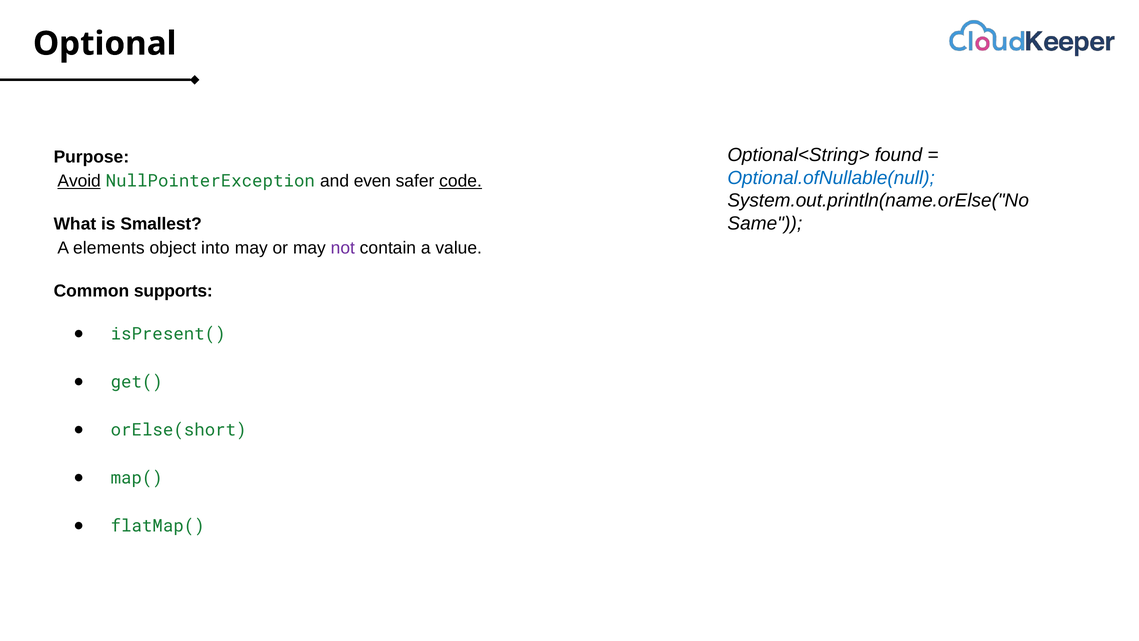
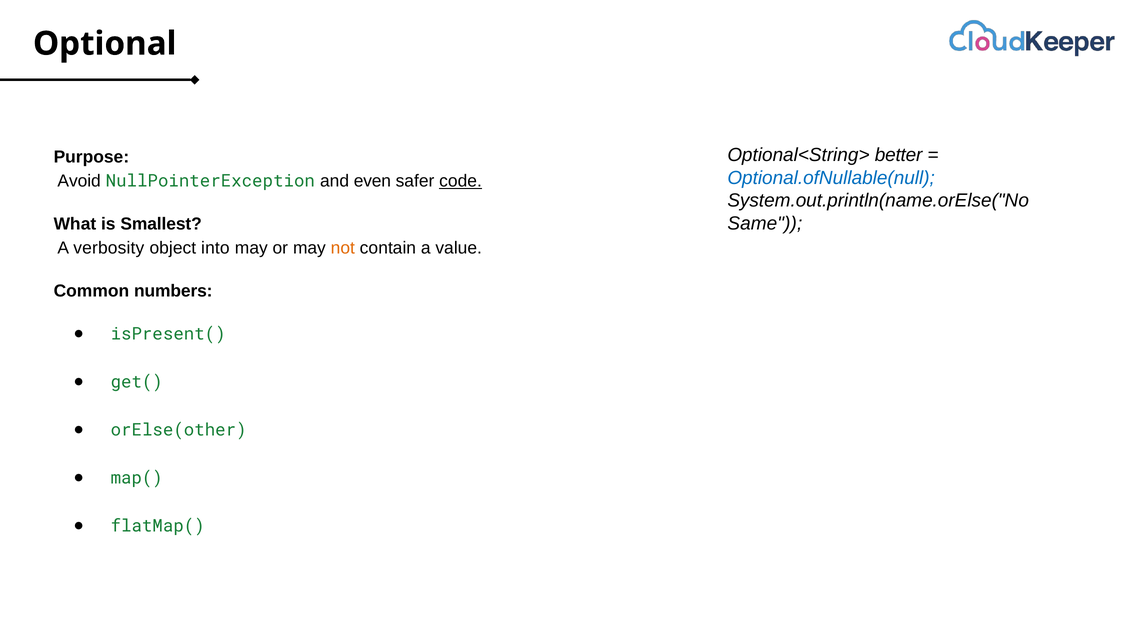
found: found -> better (899, 155)
Avoid underline: present -> none (79, 181)
elements: elements -> verbosity (109, 248)
not colour: purple -> orange (343, 248)
supports: supports -> numbers (173, 291)
orElse(short: orElse(short -> orElse(other (179, 430)
